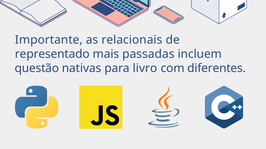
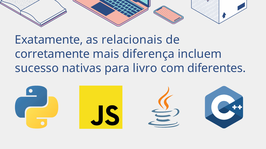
Importante: Importante -> Exatamente (49, 40)
representado: representado -> corretamente (52, 54)
passadas: passadas -> diferença (148, 54)
questão: questão -> sucesso (37, 68)
